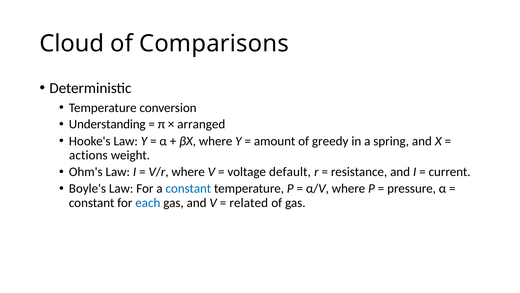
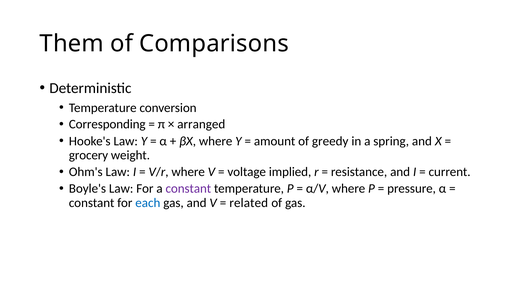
Cloud: Cloud -> Them (72, 44)
Understanding: Understanding -> Corresponding (107, 124)
actions: actions -> grocery (88, 155)
default: default -> implied (290, 172)
constant colour: blue -> purple (188, 188)
